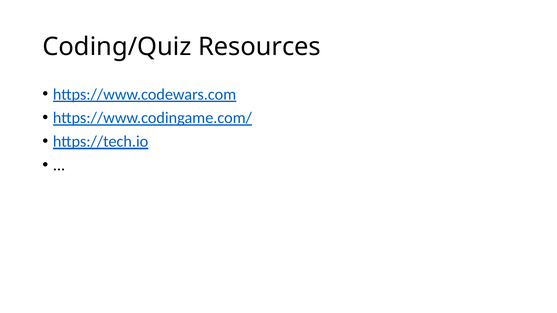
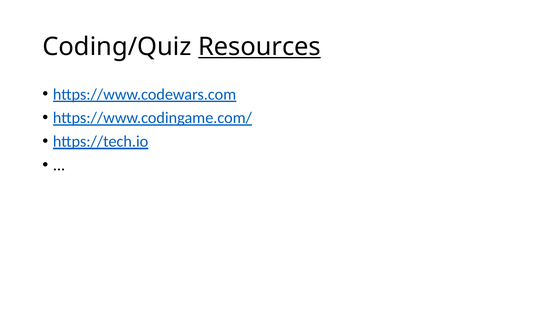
Resources underline: none -> present (259, 47)
